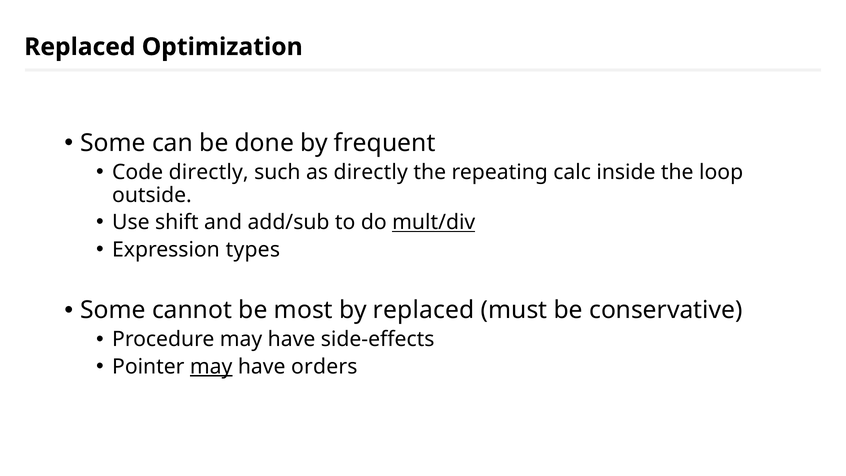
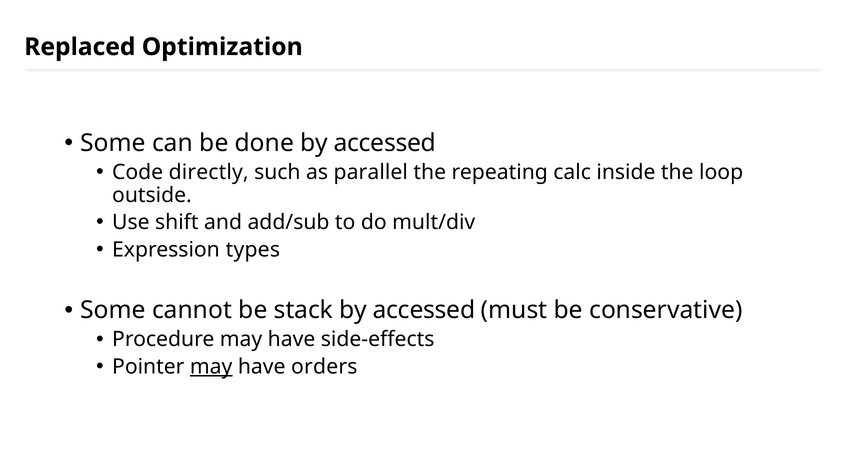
done by frequent: frequent -> accessed (385, 143)
as directly: directly -> parallel (371, 172)
mult/div underline: present -> none (434, 222)
most: most -> stack (303, 310)
replaced: replaced -> accessed (424, 310)
